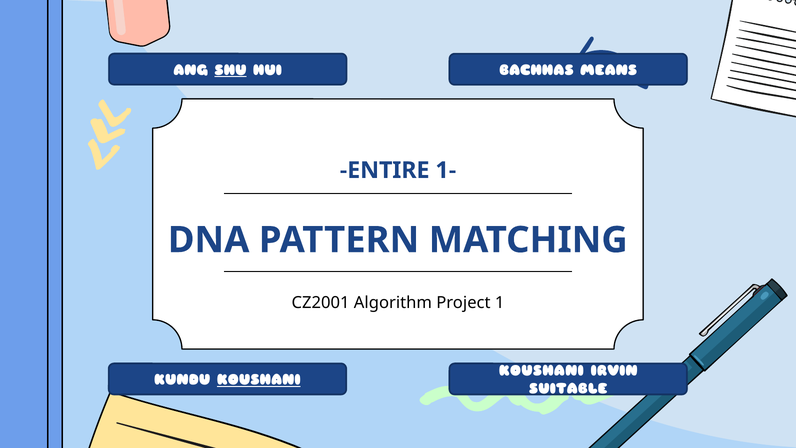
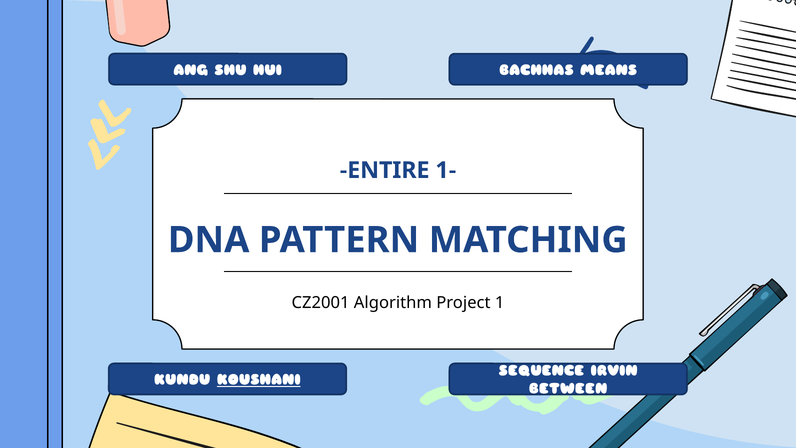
SHU underline: present -> none (230, 70)
KOUSHANI: KOUSHANI -> SEQUENCE (541, 371)
SUITABLE: SUITABLE -> BETWEEN (568, 389)
